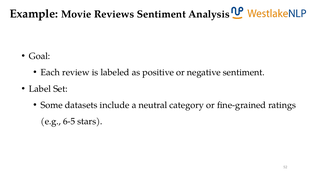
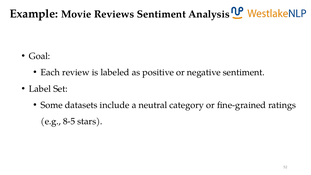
6-5: 6-5 -> 8-5 (69, 121)
